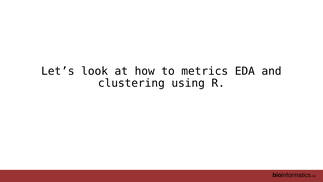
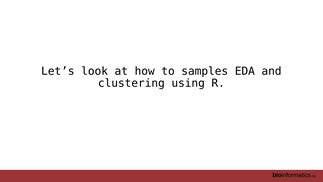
metrics: metrics -> samples (205, 71)
